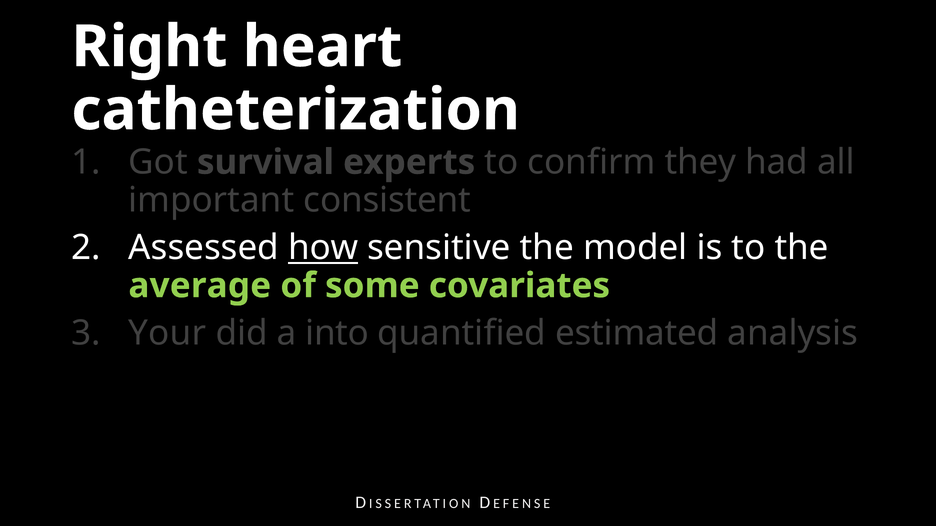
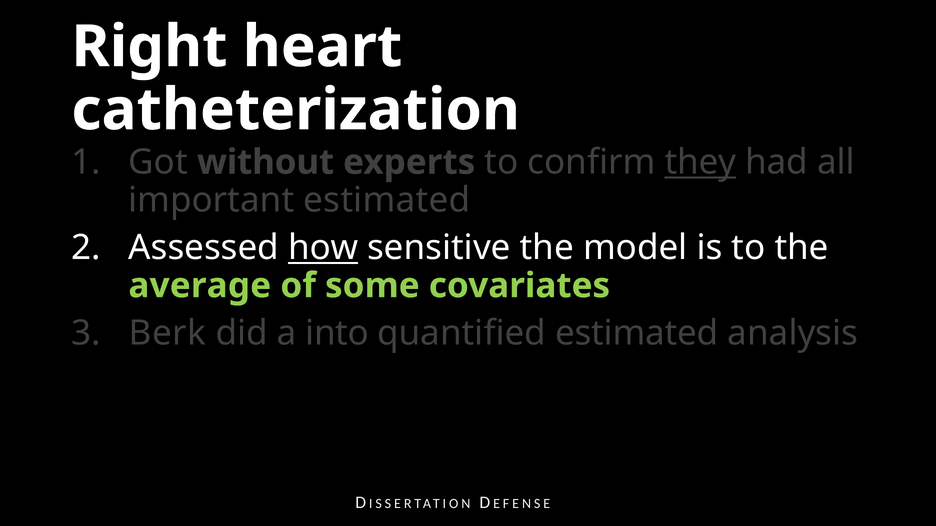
survival: survival -> without (266, 162)
they underline: none -> present (700, 162)
important consistent: consistent -> estimated (387, 200)
Your: Your -> Berk (167, 334)
